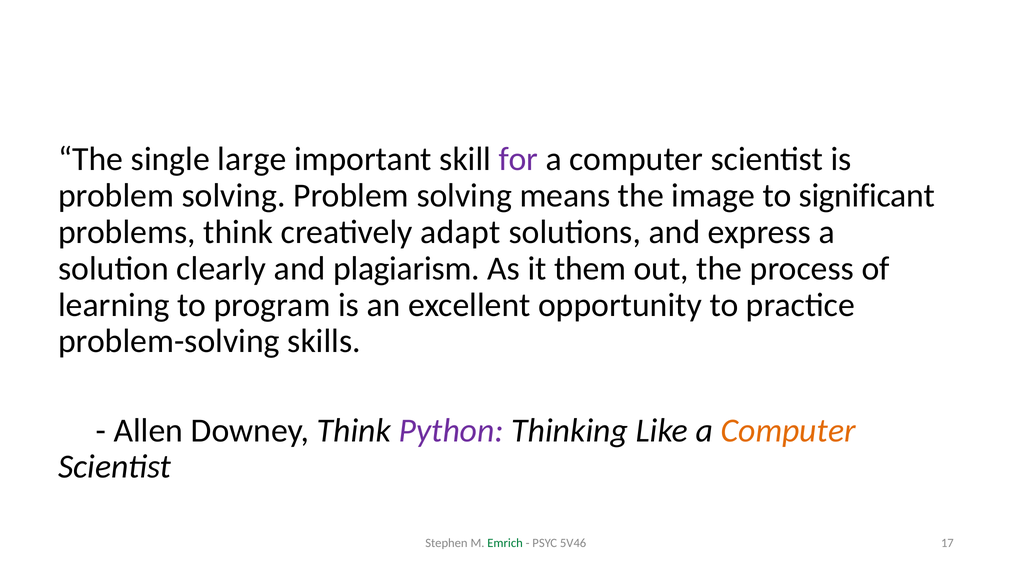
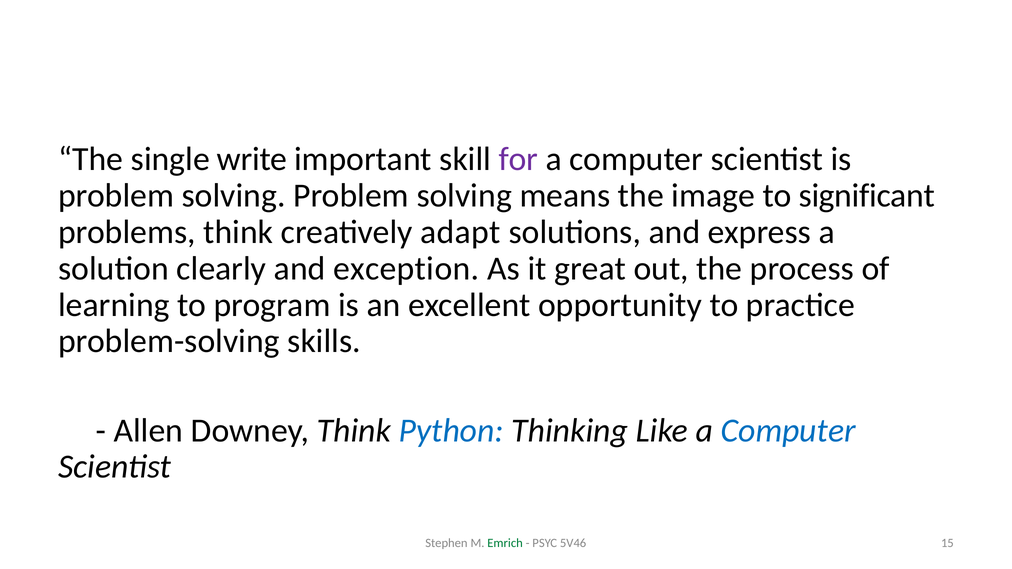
large: large -> write (252, 159)
plagiarism: plagiarism -> exception (406, 269)
them: them -> great (590, 269)
Python colour: purple -> blue (451, 431)
Computer colour: orange -> blue (788, 431)
17: 17 -> 15 (947, 543)
